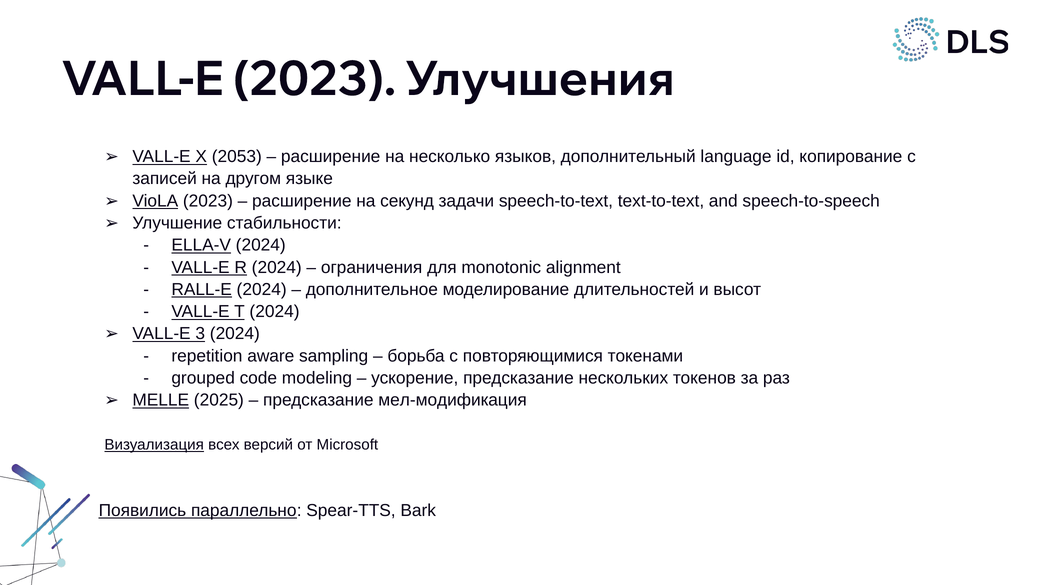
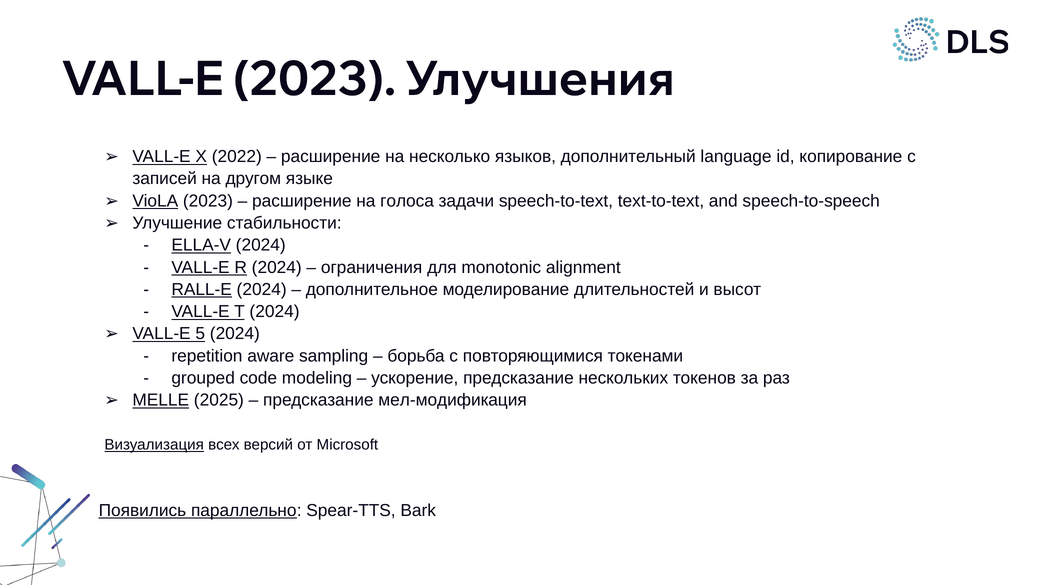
2053: 2053 -> 2022 (237, 157)
секунд: секунд -> голоса (407, 201)
3: 3 -> 5 (200, 334)
